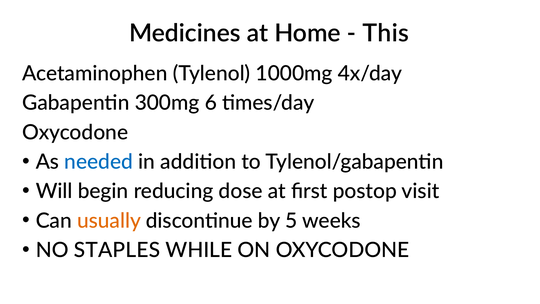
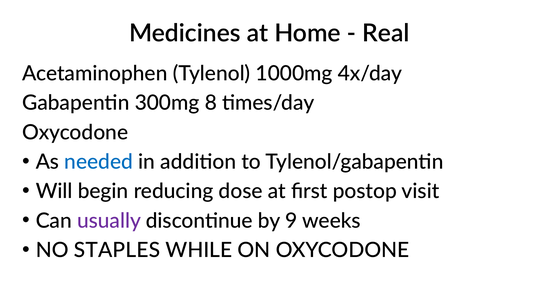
This: This -> Real (386, 33)
6: 6 -> 8 (211, 103)
usually colour: orange -> purple (109, 221)
5: 5 -> 9 (291, 221)
